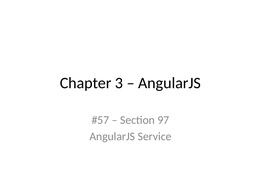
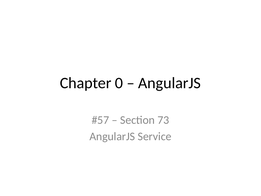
3: 3 -> 0 (119, 83)
97: 97 -> 73 (163, 120)
